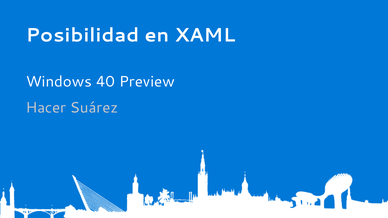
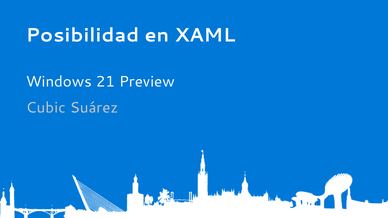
40: 40 -> 21 (105, 82)
Hacer: Hacer -> Cubic (46, 108)
